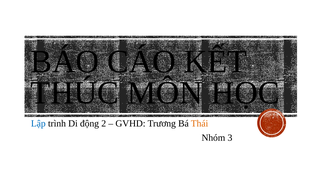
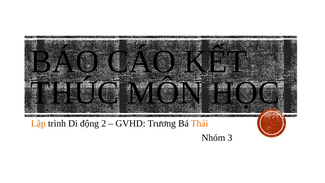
Lập colour: blue -> orange (38, 123)
